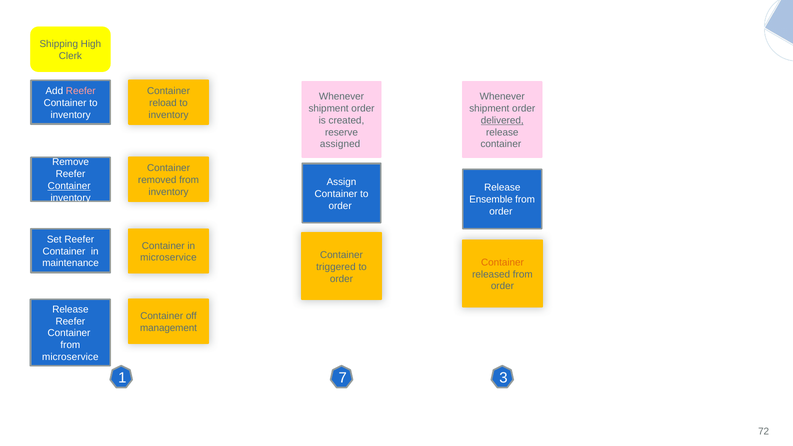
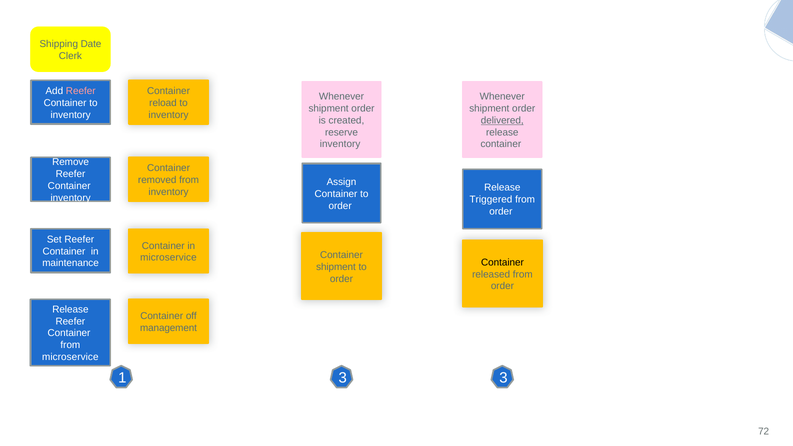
High: High -> Date (91, 44)
assigned: assigned -> inventory (340, 144)
Container underline: present -> none (69, 186)
Ensemble: Ensemble -> Triggered (491, 200)
Container colour: orange -> black (502, 262)
triggered: triggered -> shipment (336, 267)
1 7: 7 -> 3 (343, 378)
